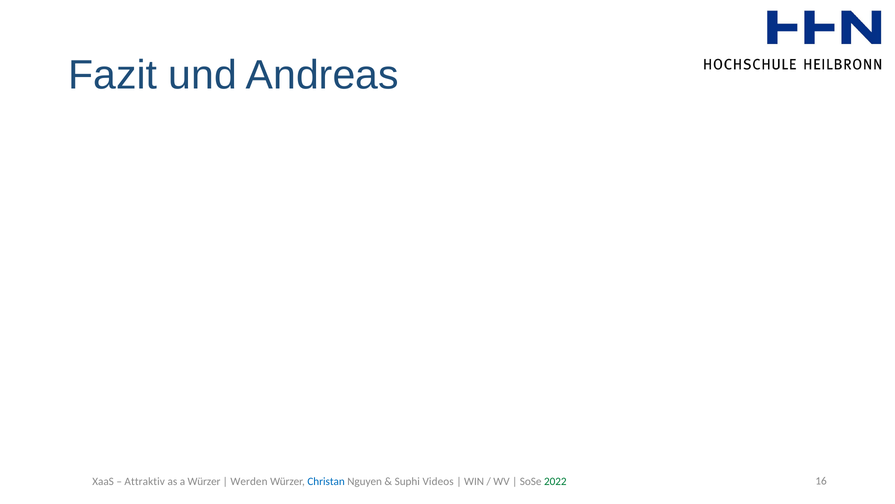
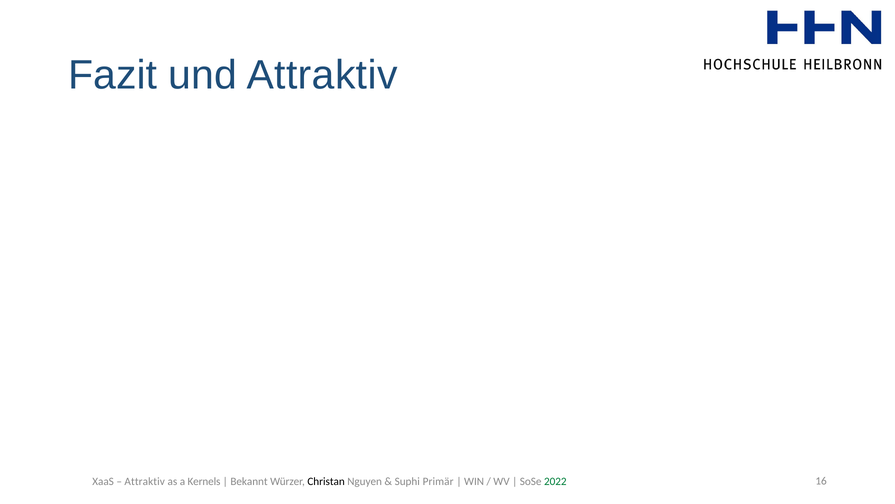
und Andreas: Andreas -> Attraktiv (322, 75)
a Würzer: Würzer -> Kernels (204, 481)
Werden: Werden -> Bekannt (249, 481)
Christan colour: blue -> black (326, 481)
Videos: Videos -> Primär (438, 481)
